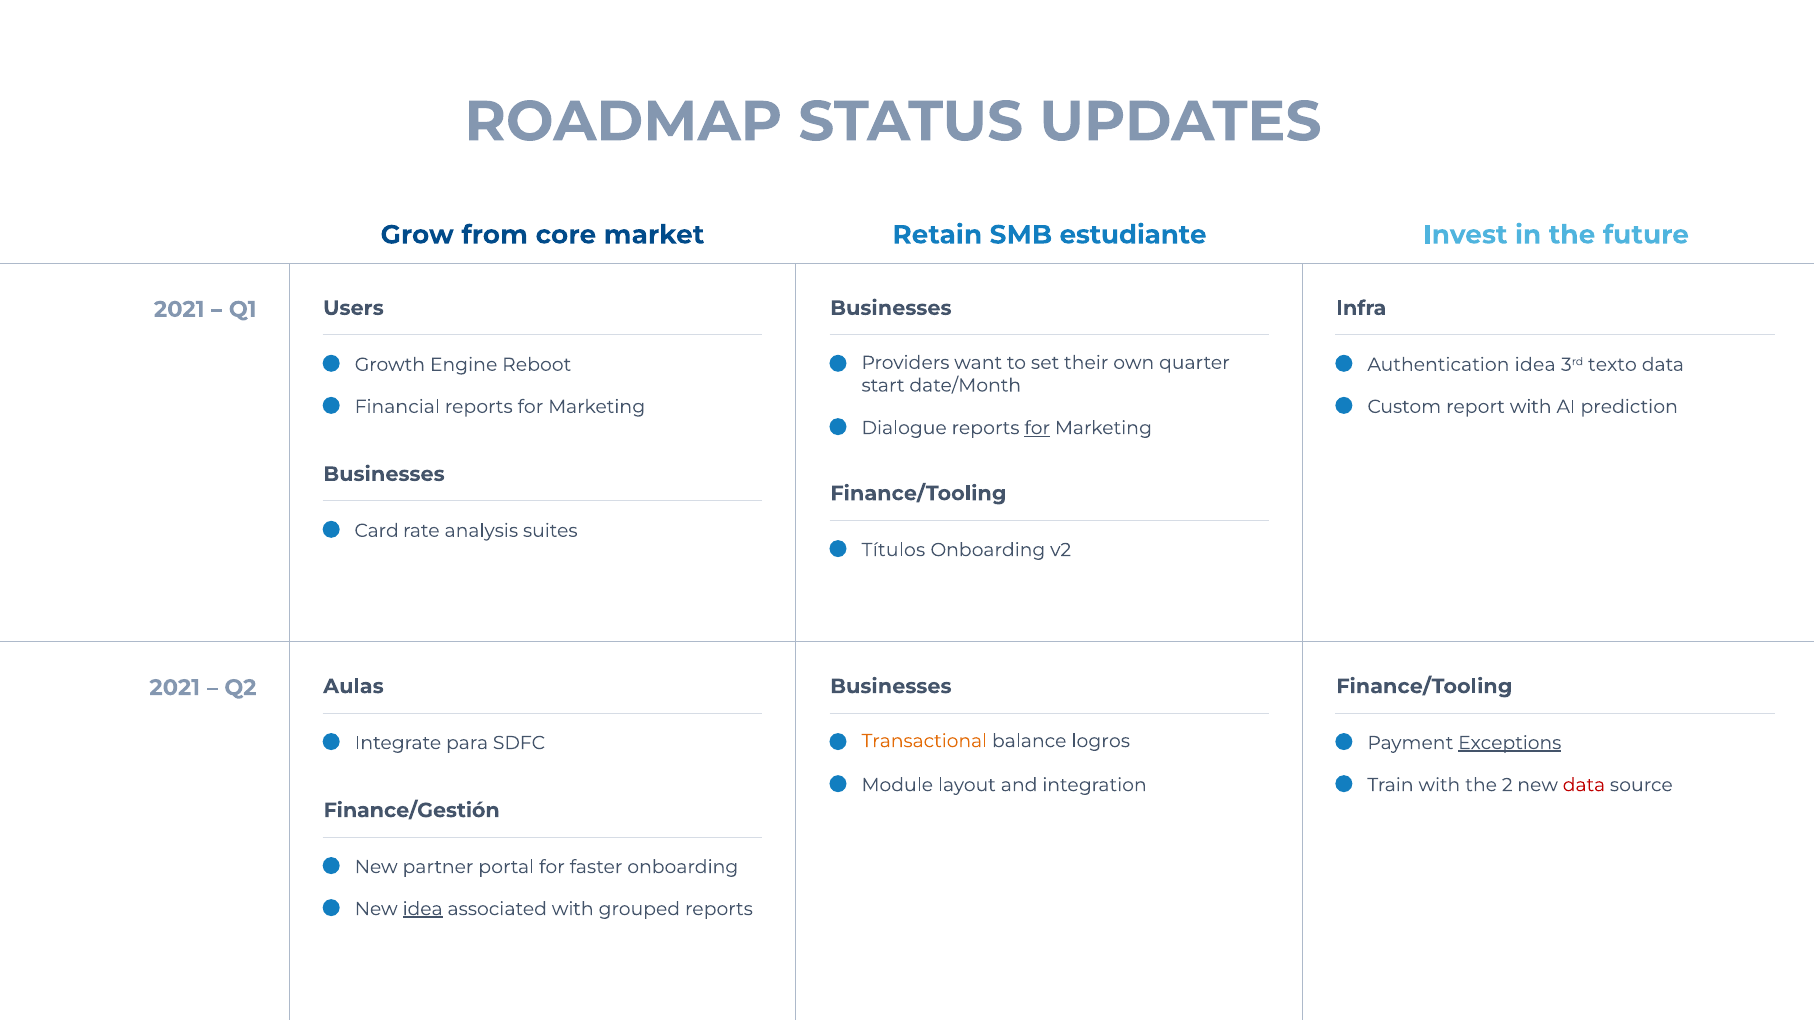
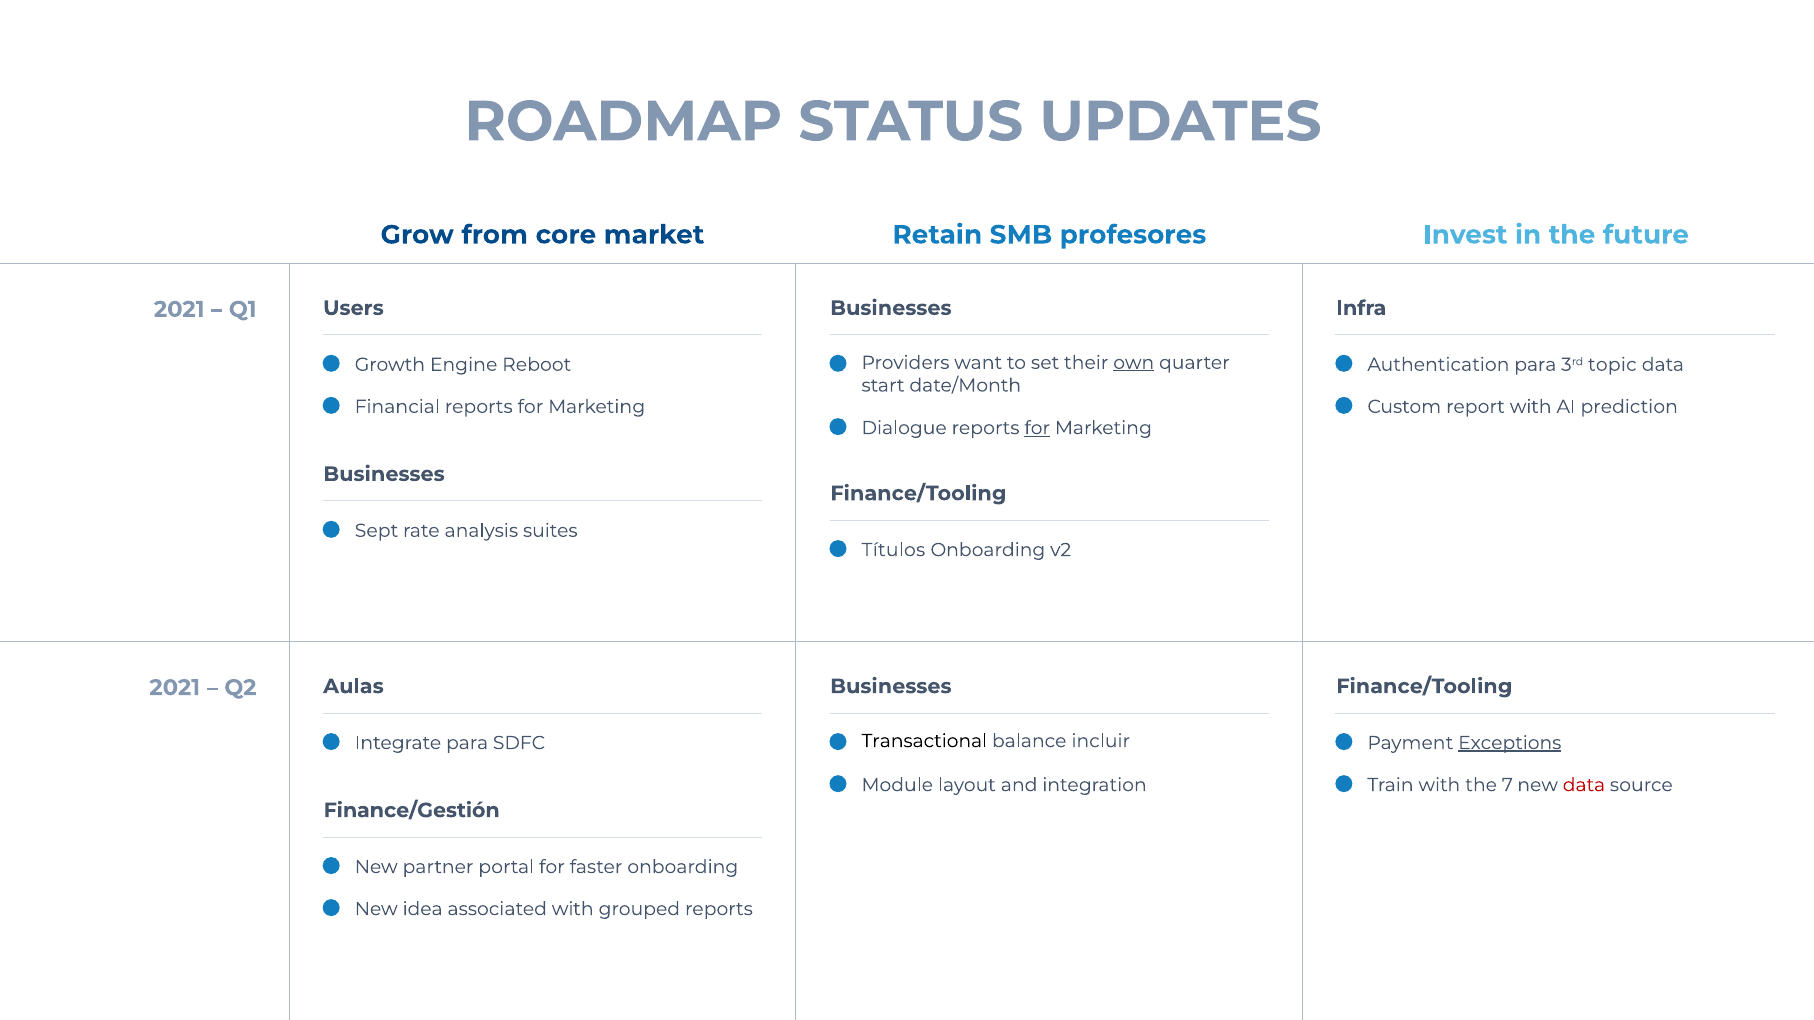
estudiante: estudiante -> profesores (1133, 235)
own underline: none -> present (1134, 363)
Authentication idea: idea -> para (1535, 365)
texto: texto -> topic (1612, 365)
Card: Card -> Sept (376, 531)
Transactional colour: orange -> black (924, 741)
logros: logros -> incluir (1101, 741)
2: 2 -> 7 (1507, 785)
idea underline: present -> none (423, 909)
